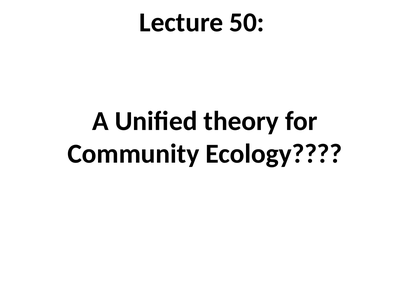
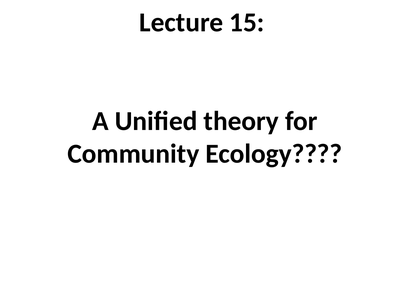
50: 50 -> 15 (247, 22)
